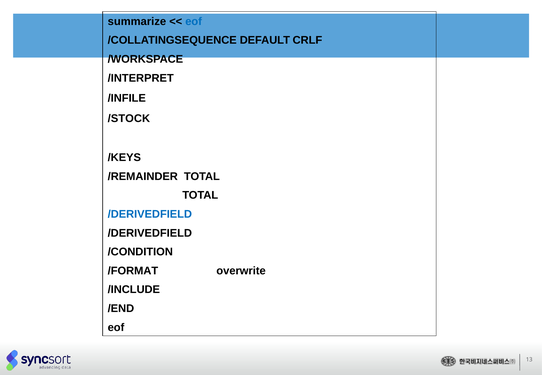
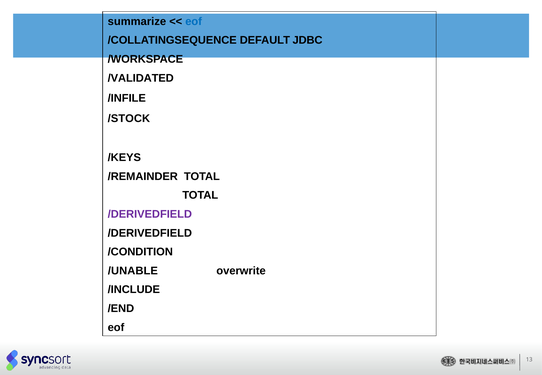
CRLF: CRLF -> JDBC (307, 40)
/INTERPRET: /INTERPRET -> /VALIDATED (141, 78)
/DERIVEDFIELD colour: blue -> purple (150, 214)
/FORMAT: /FORMAT -> /UNABLE (133, 271)
